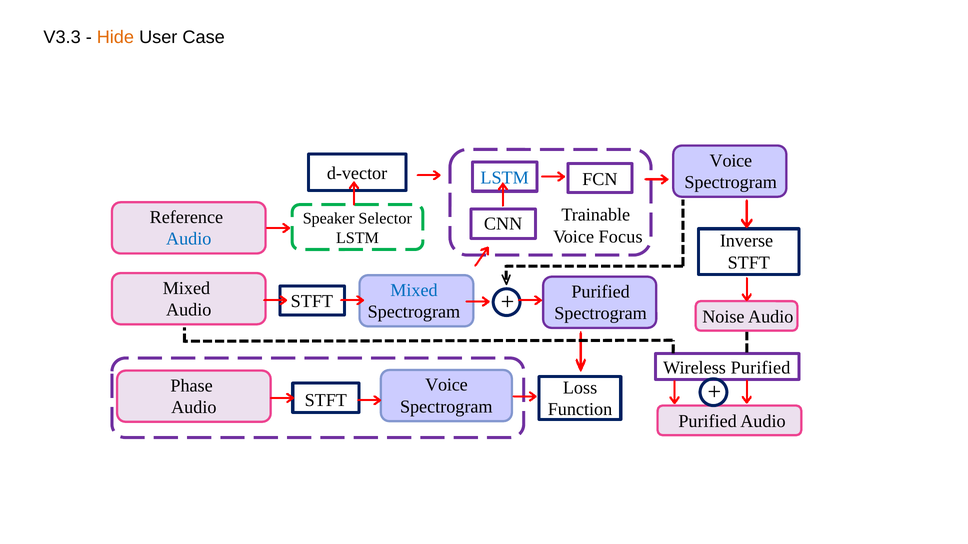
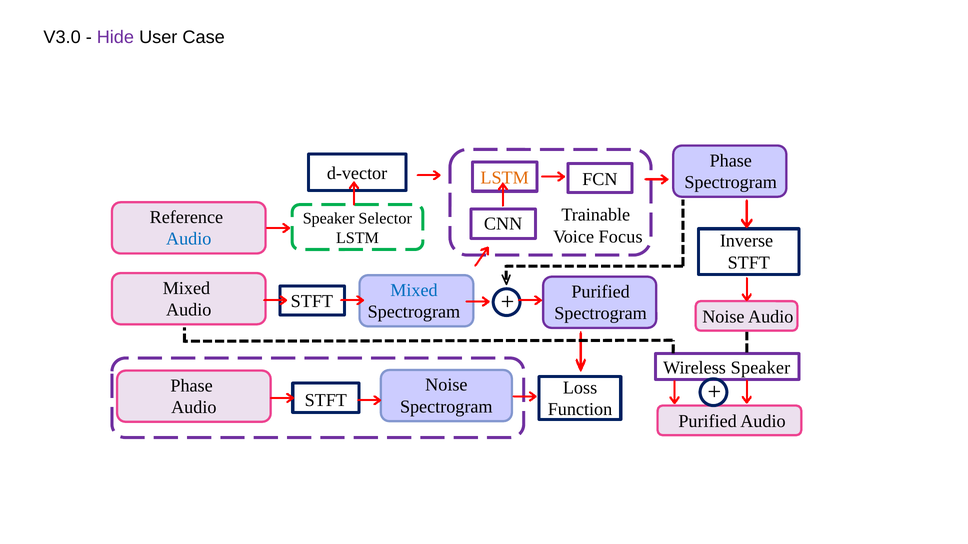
V3.3: V3.3 -> V3.0 (62, 37)
Hide colour: orange -> purple (115, 37)
Voice: Voice -> Phase (731, 161)
LSTM colour: blue -> orange (505, 178)
Wireless Purified: Purified -> Speaker (760, 368)
Voice: Voice -> Noise (446, 385)
